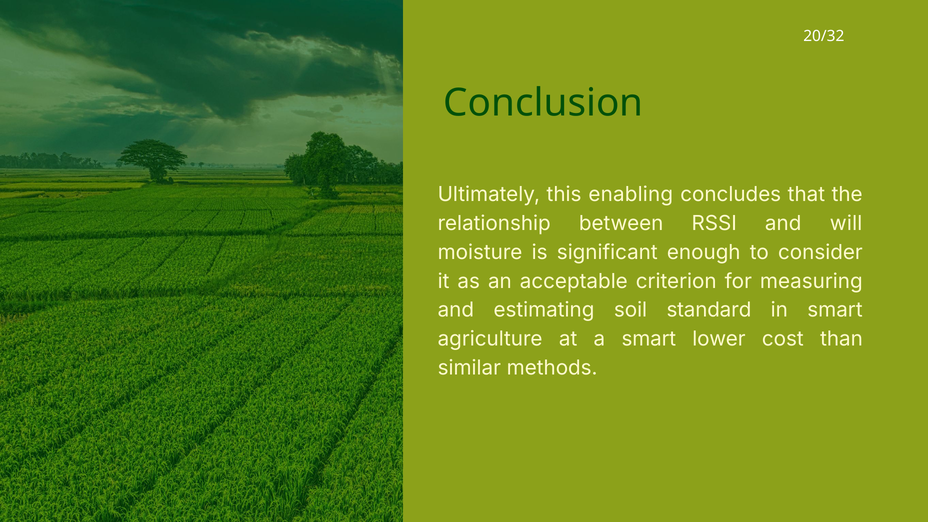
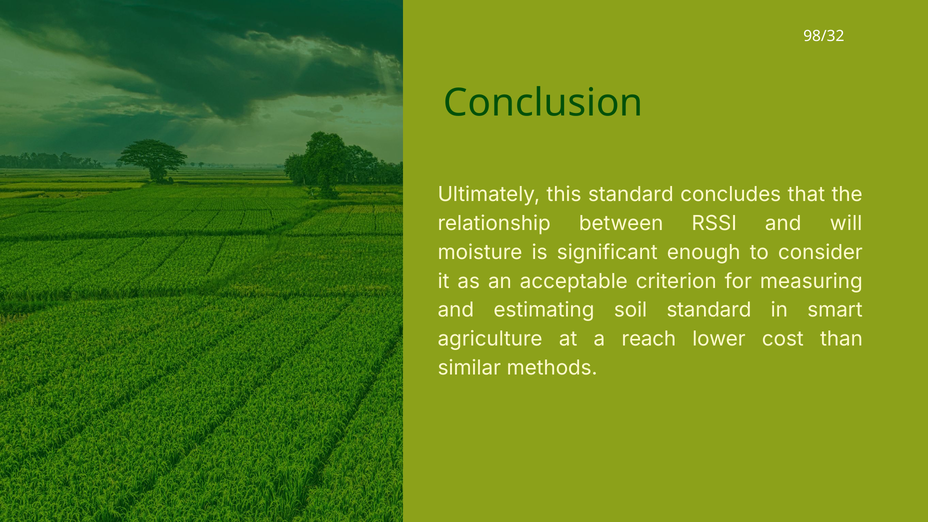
20/32: 20/32 -> 98/32 (824, 36)
this enabling: enabling -> standard (631, 195)
a smart: smart -> reach (649, 339)
